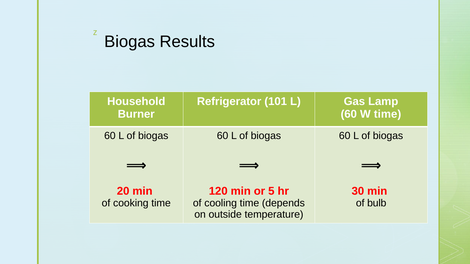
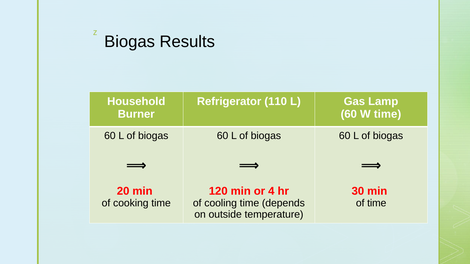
101: 101 -> 110 (276, 101)
5: 5 -> 4 (271, 191)
of bulb: bulb -> time (377, 203)
